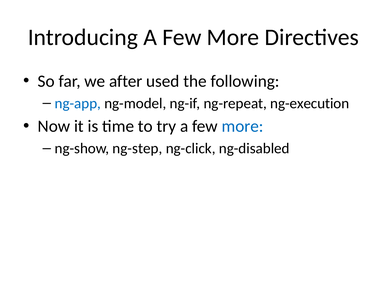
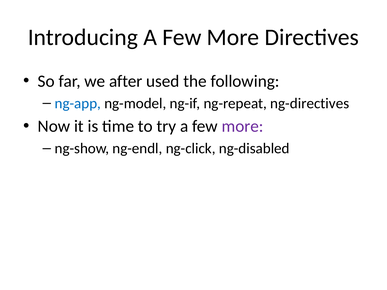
ng-execution: ng-execution -> ng-directives (310, 103)
more colour: blue -> purple (243, 126)
ng-step: ng-step -> ng-endl (137, 149)
